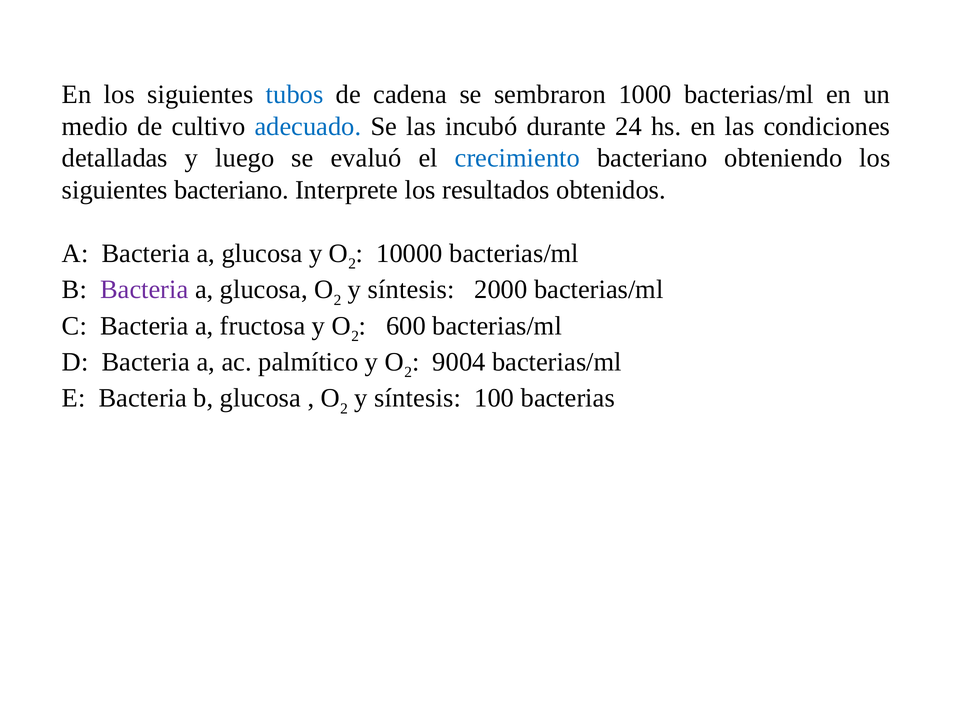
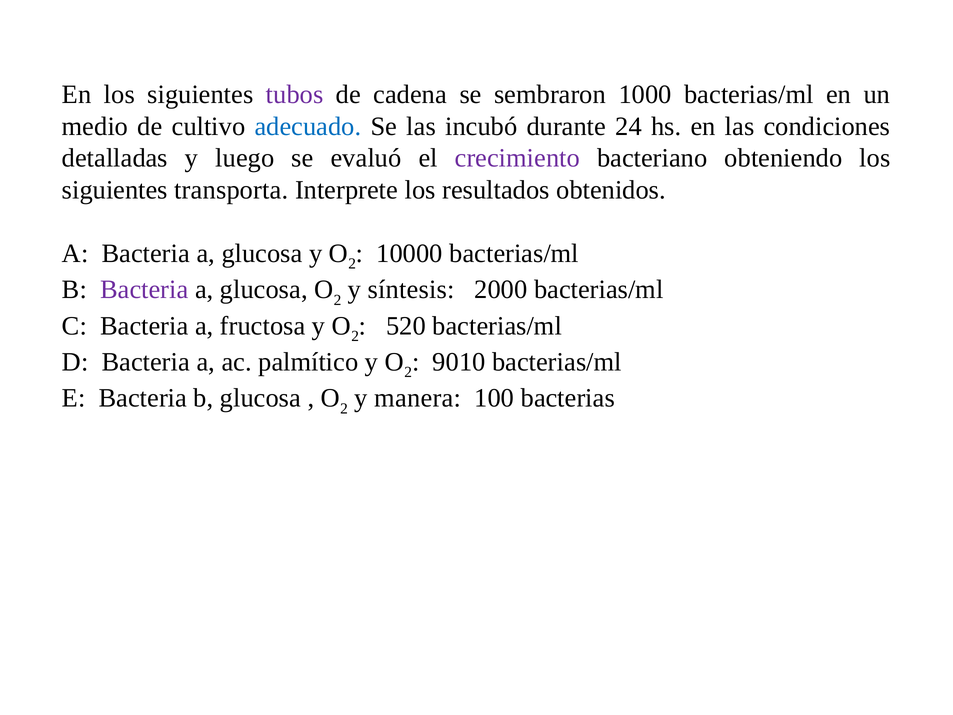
tubos colour: blue -> purple (295, 95)
crecimiento colour: blue -> purple (517, 158)
siguientes bacteriano: bacteriano -> transporta (231, 190)
600: 600 -> 520 (406, 326)
9004: 9004 -> 9010 (459, 362)
síntesis: síntesis -> manera (418, 398)
